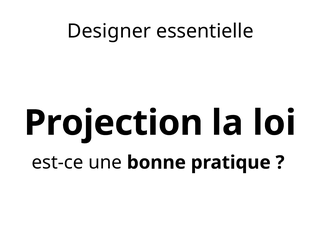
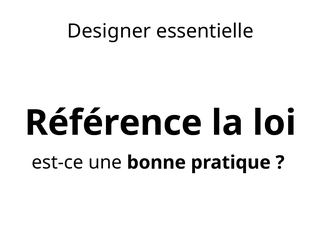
Projection: Projection -> Référence (113, 123)
